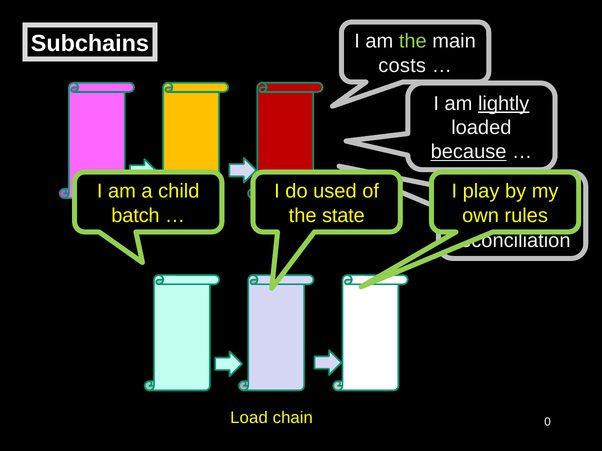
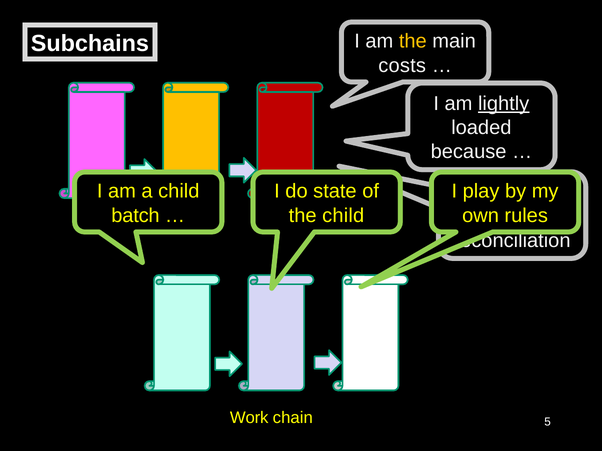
the colour: light green -> yellow (413, 41)
because underline: present -> none (469, 152)
do used: used -> state (335, 192)
the state: state -> child (343, 216)
Load: Load -> Work (249, 418)
0: 0 -> 5 (548, 422)
